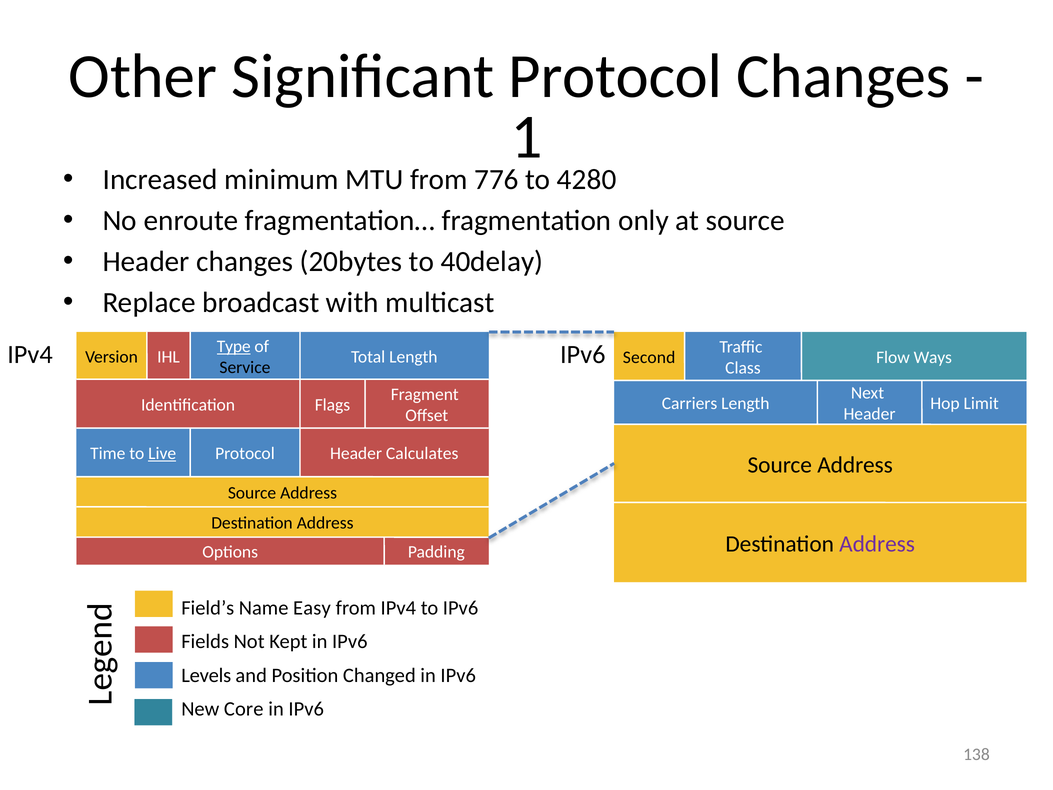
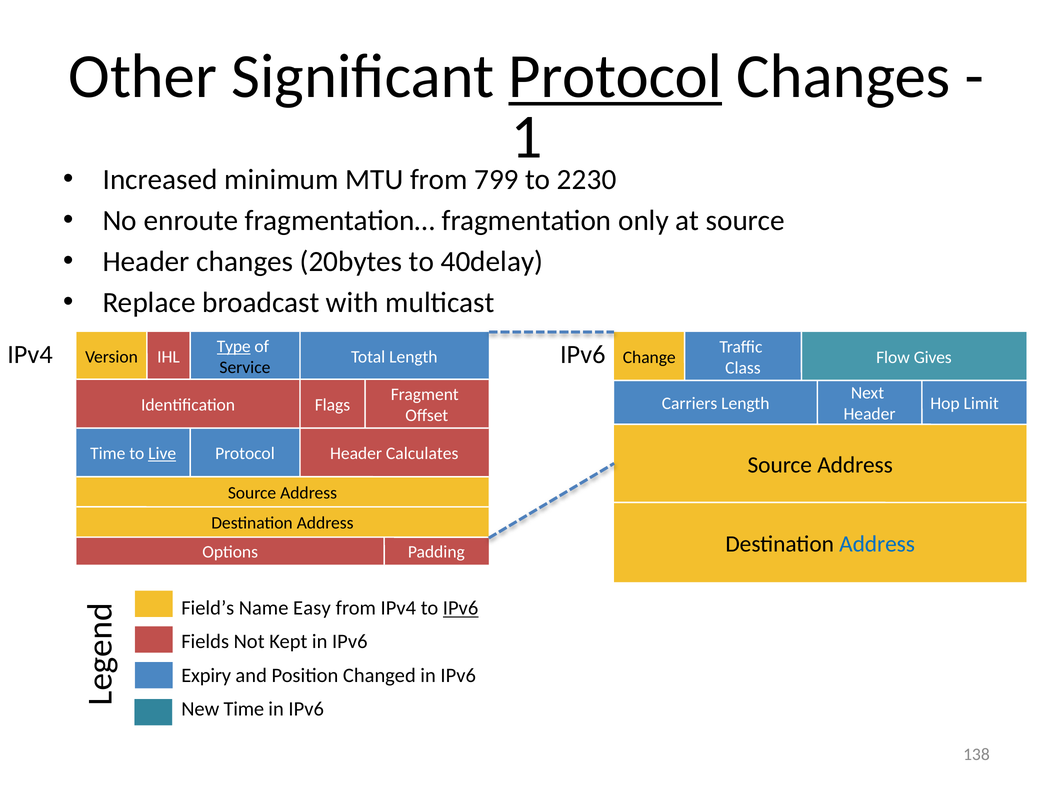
Protocol underline: none -> present (615, 77)
776: 776 -> 799 (496, 180)
4280: 4280 -> 2230 (587, 180)
Second: Second -> Change (649, 357)
Ways: Ways -> Gives (933, 357)
Address colour: purple -> blue (877, 544)
IPv6 underline: none -> present (461, 608)
Levels: Levels -> Expiry (206, 675)
New Core: Core -> Time (244, 709)
